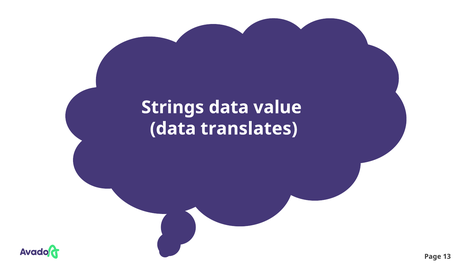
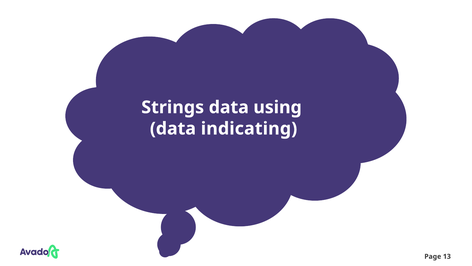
value: value -> using (278, 107)
translates: translates -> indicating (249, 128)
